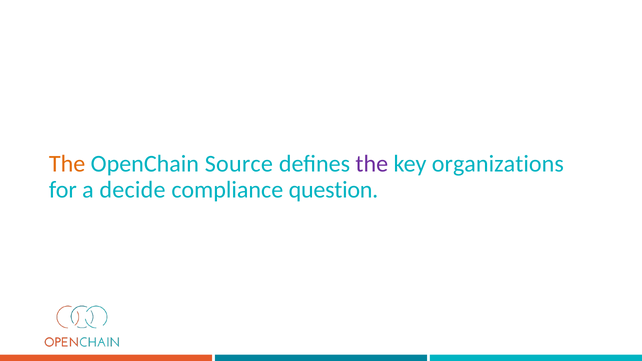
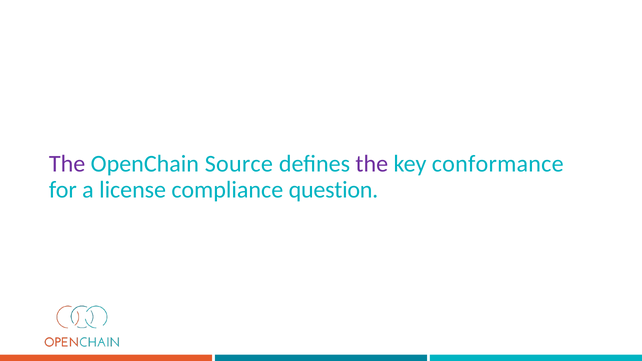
The colour: orange -> purple (67, 164)
organizations: organizations -> conformance (498, 164)
decide: decide -> license (133, 190)
